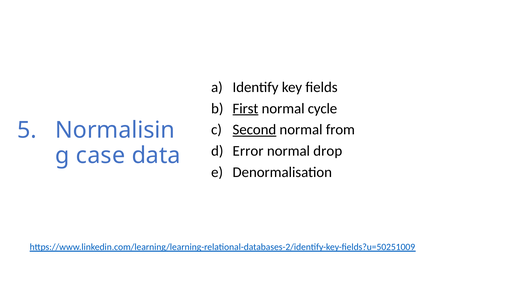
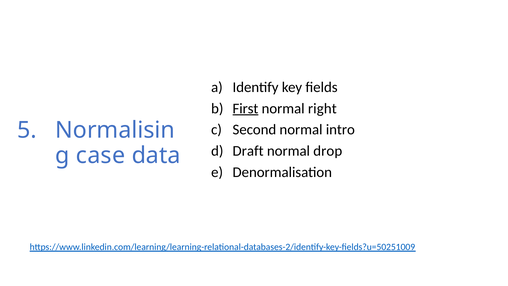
cycle: cycle -> right (322, 108)
Second underline: present -> none (254, 130)
from: from -> intro (340, 130)
Error: Error -> Draft (248, 151)
